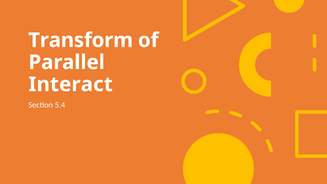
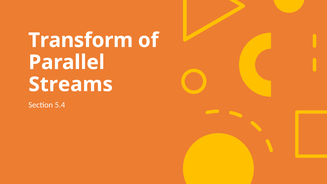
Interact: Interact -> Streams (71, 84)
